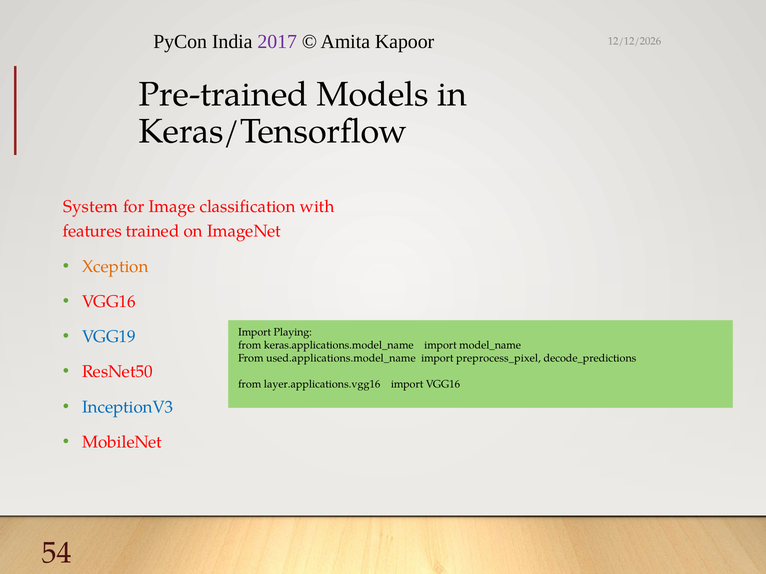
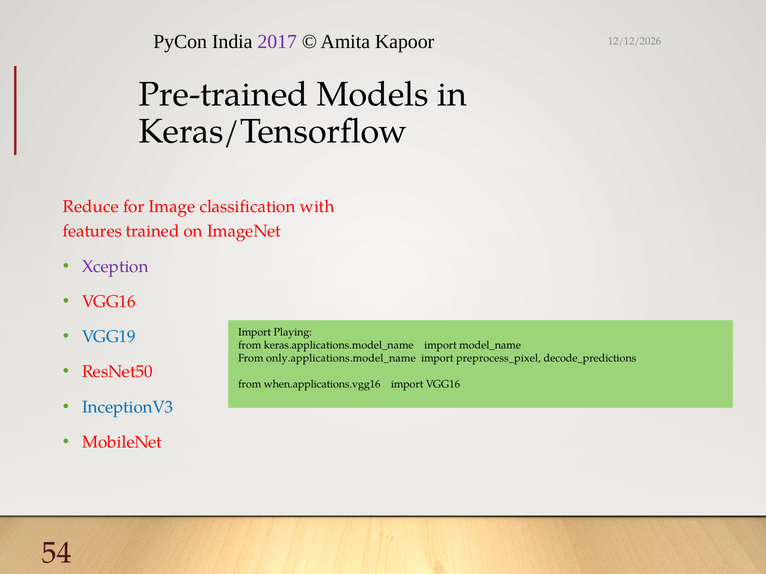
System: System -> Reduce (91, 207)
Xception colour: orange -> purple (115, 267)
used.applications.model_name: used.applications.model_name -> only.applications.model_name (341, 359)
layer.applications.vgg16: layer.applications.vgg16 -> when.applications.vgg16 (322, 384)
